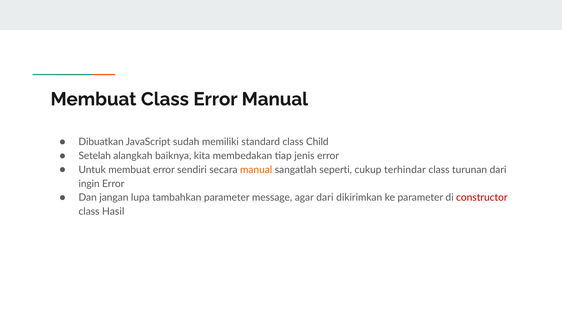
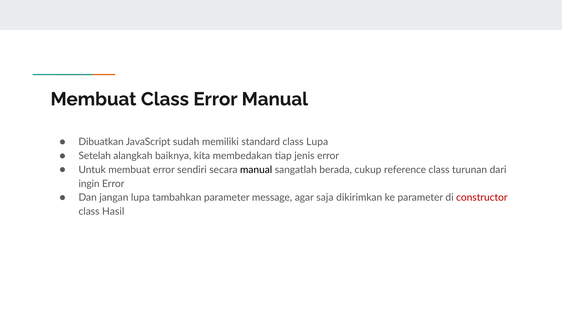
class Child: Child -> Lupa (317, 142)
manual colour: orange -> black (256, 170)
seperti: seperti -> berada (336, 170)
terhindar: terhindar -> reference (405, 170)
agar dari: dari -> saja (325, 198)
